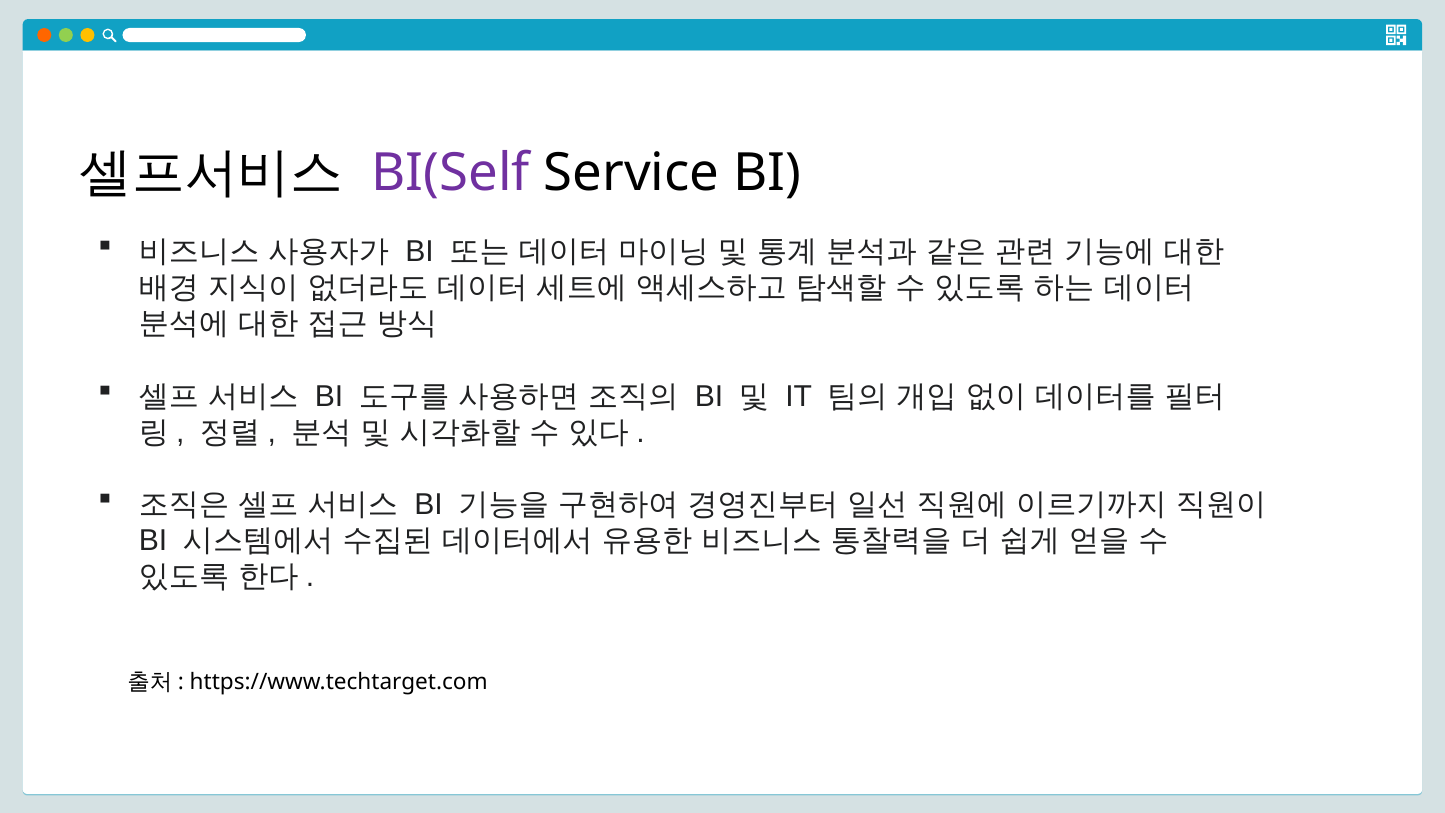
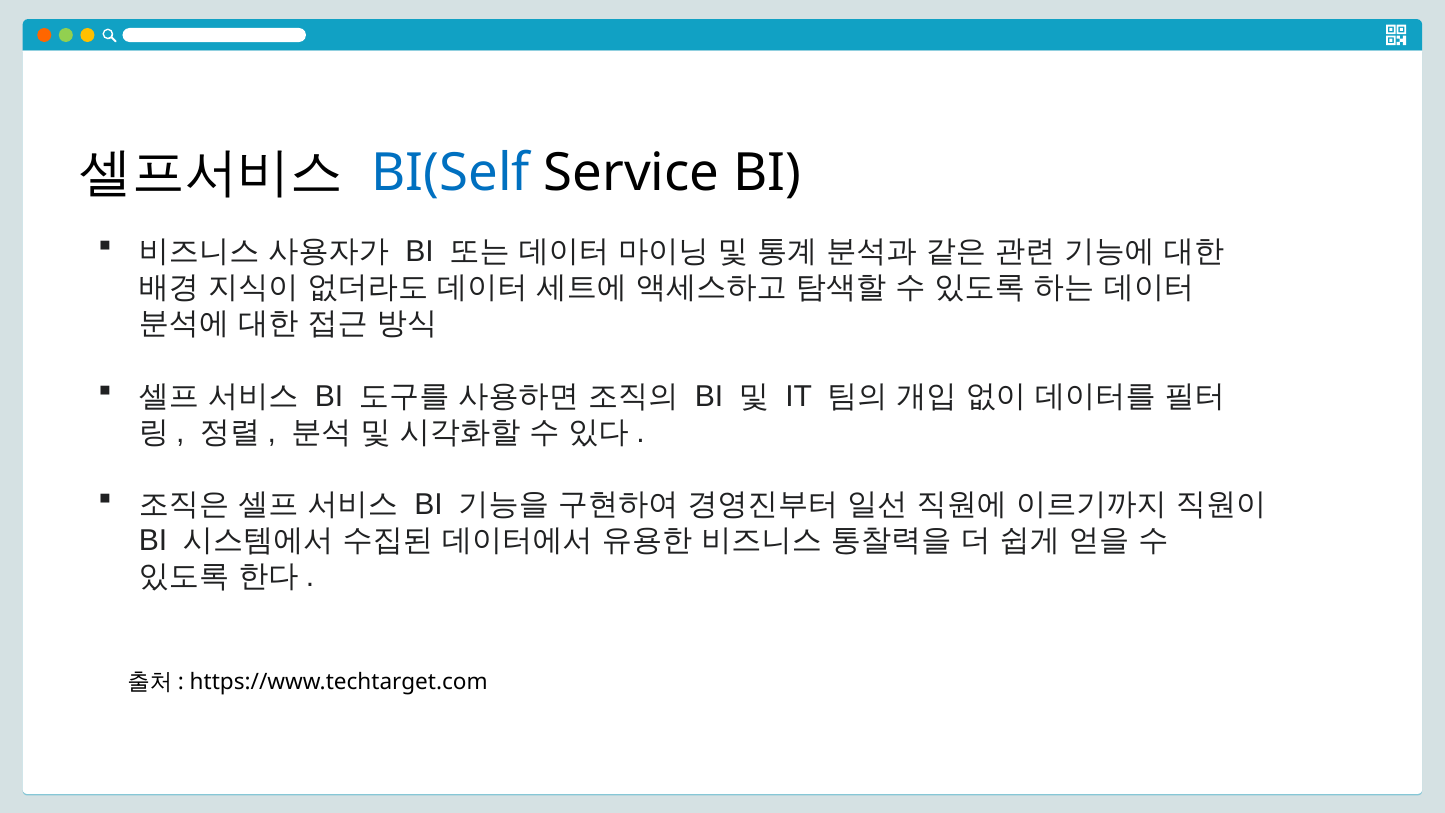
BI(Self colour: purple -> blue (451, 173)
